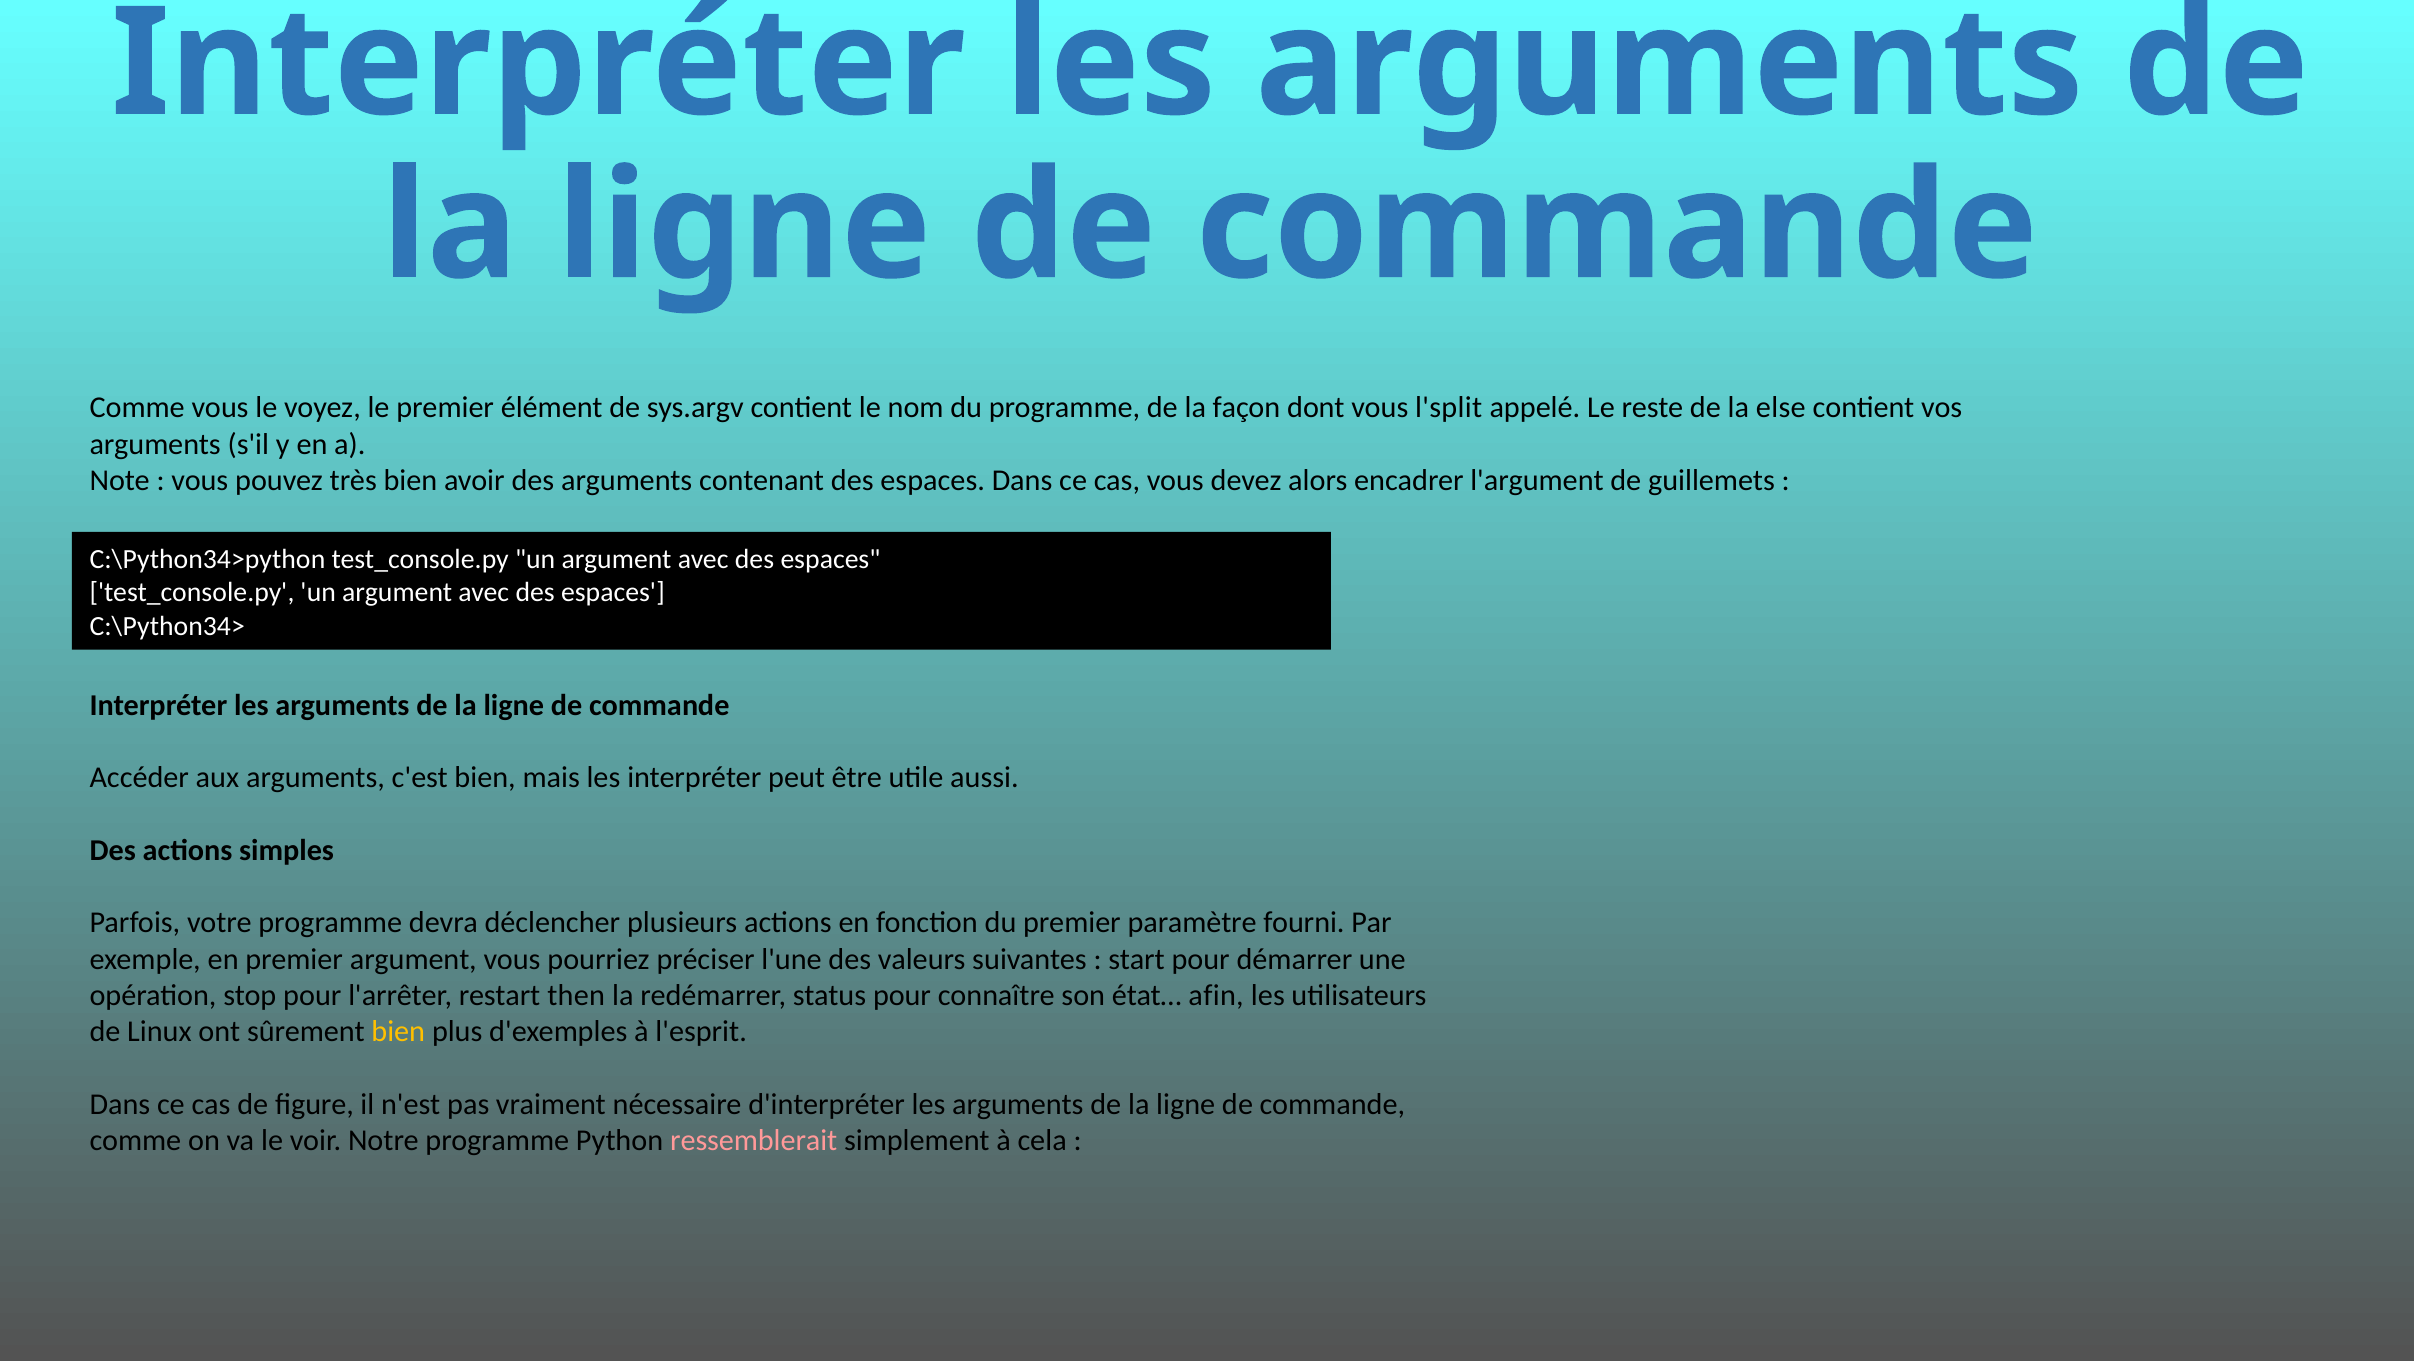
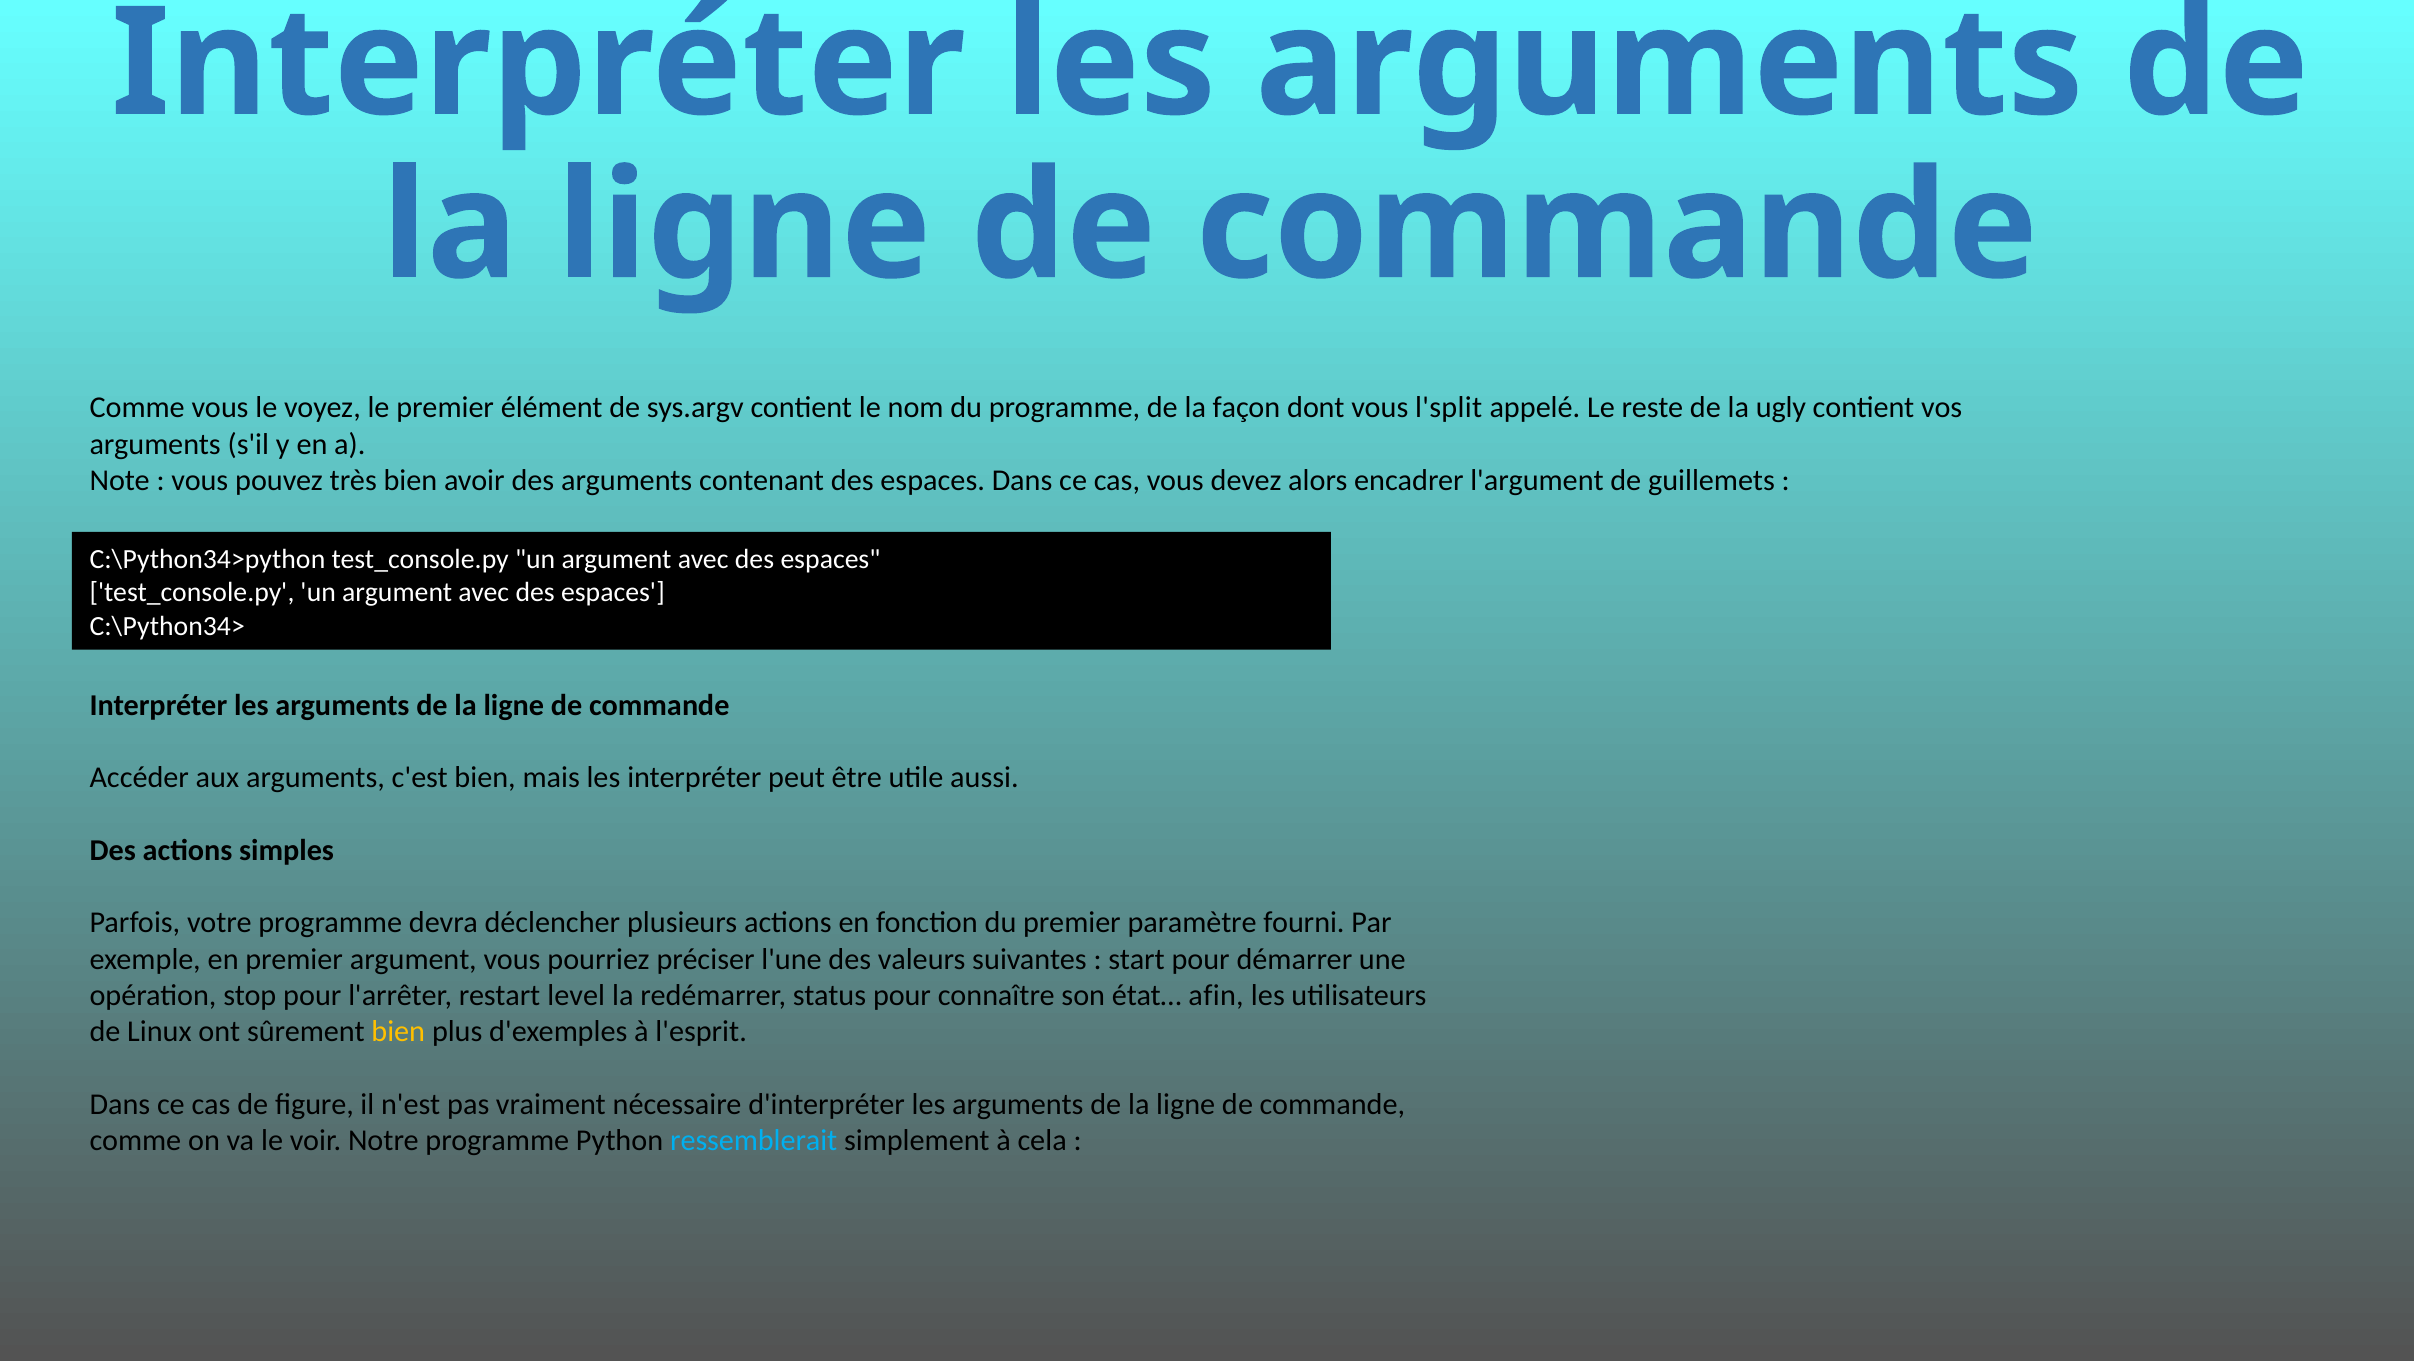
else: else -> ugly (1781, 408)
then: then -> level (576, 996)
ressemblerait colour: pink -> light blue (754, 1141)
